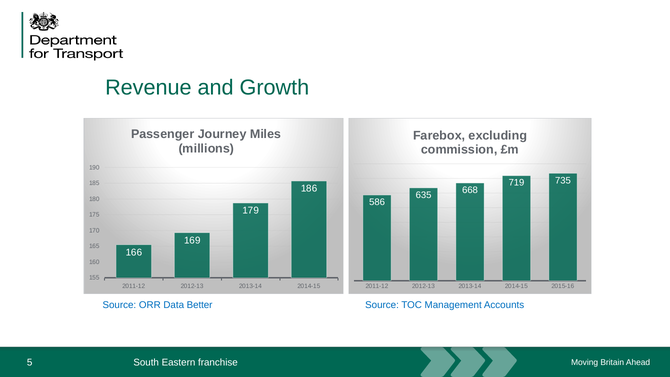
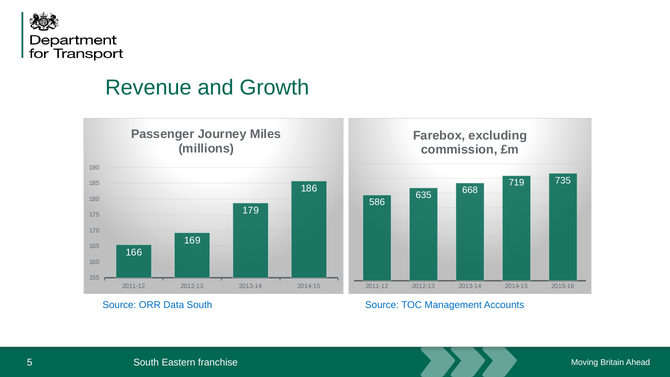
Data Better: Better -> South (200, 305)
